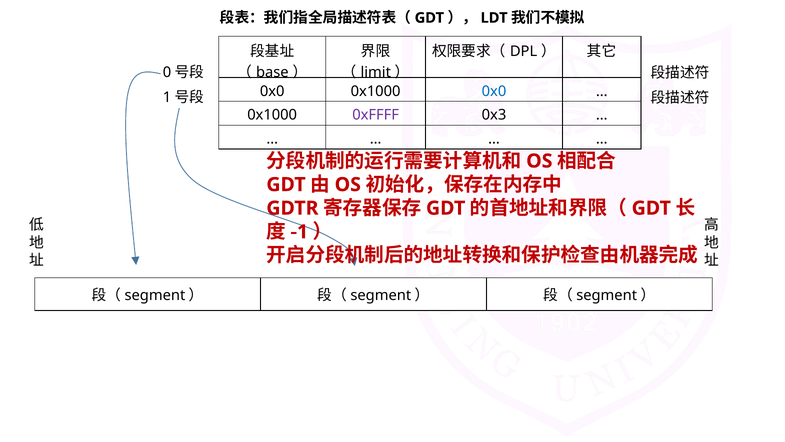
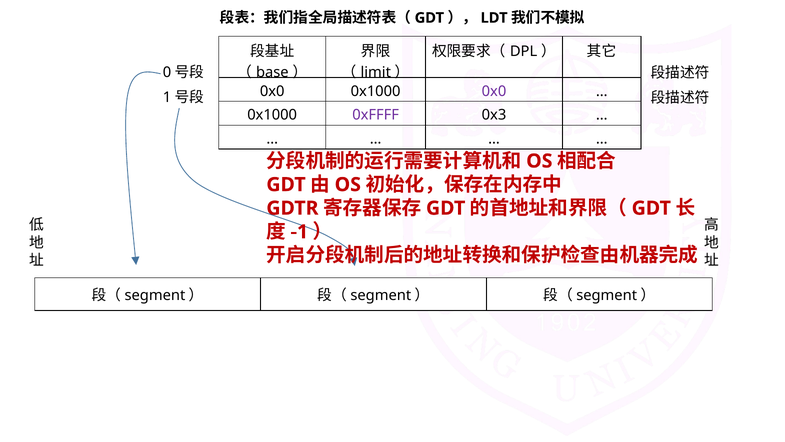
0x0 colour: blue -> purple (494, 91)
